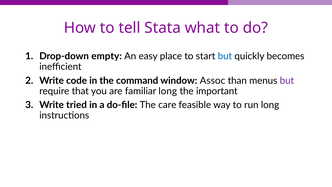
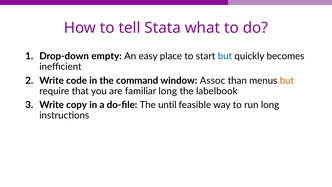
but colour: purple -> orange (287, 81)
important: important -> labelbook (217, 91)
tried: tried -> copy (77, 105)
care: care -> until (167, 105)
